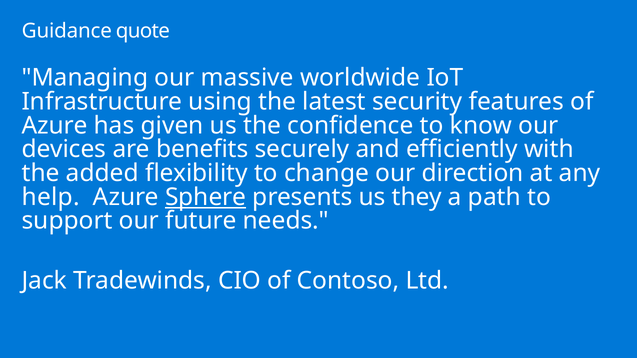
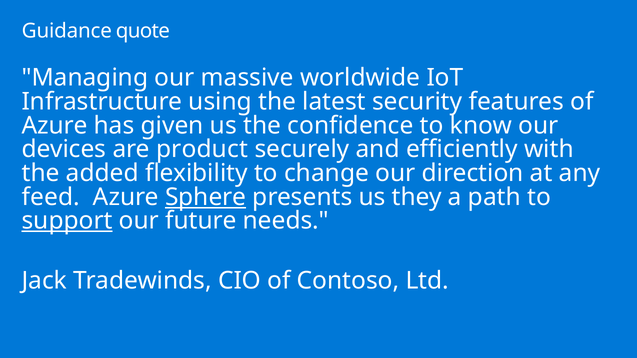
benefits: benefits -> product (202, 149)
help: help -> feed (51, 197)
support underline: none -> present (67, 221)
